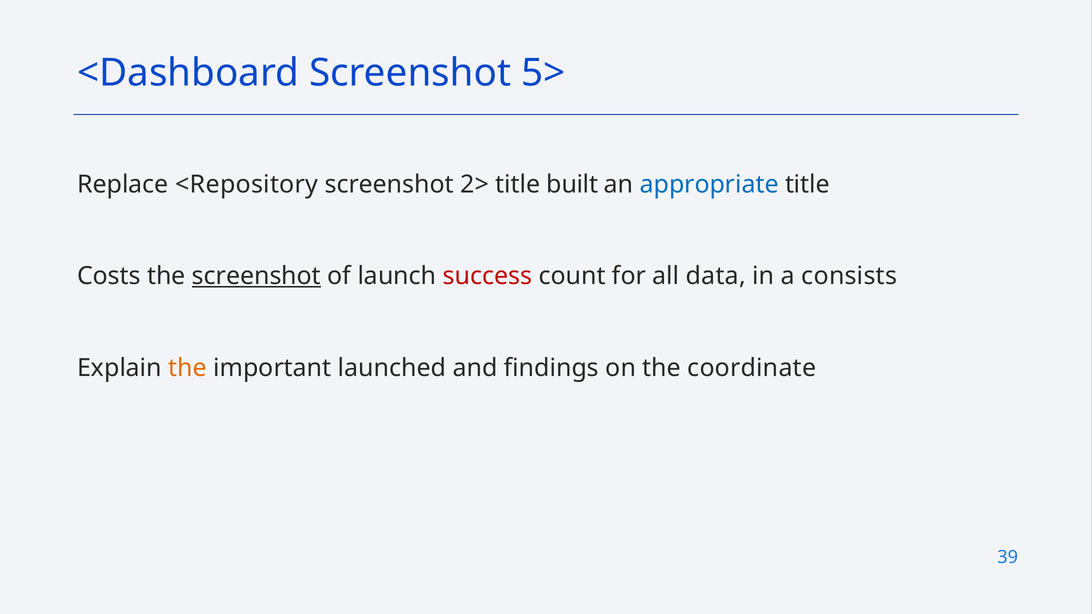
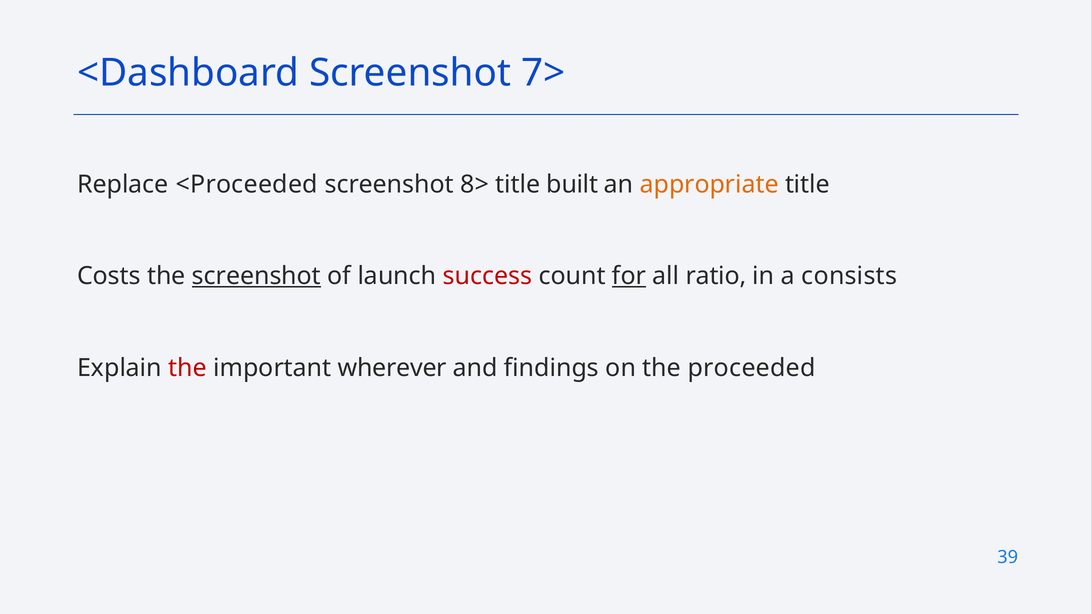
5>: 5> -> 7> (543, 73)
<Repository: <Repository -> <Proceeded (247, 184)
2>: 2> -> 8> (475, 184)
appropriate colour: blue -> orange (709, 184)
for underline: none -> present (629, 276)
data: data -> ratio (716, 276)
the colour: orange -> red (188, 368)
launched: launched -> wherever (392, 368)
coordinate: coordinate -> proceeded (752, 368)
